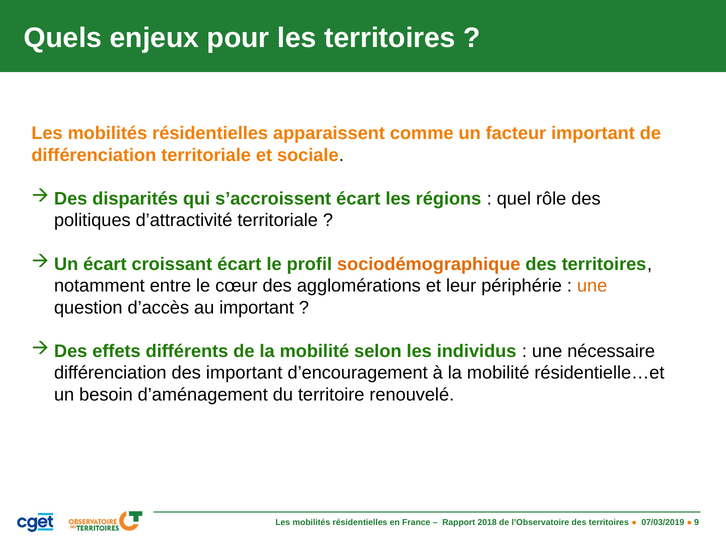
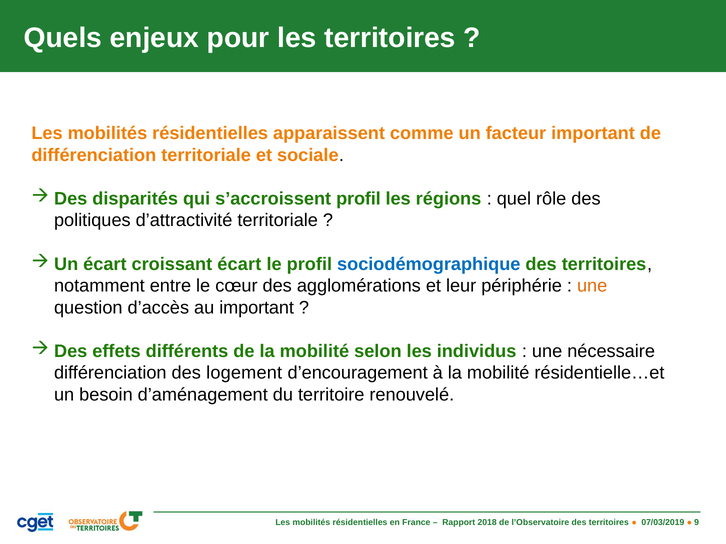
s’accroissent écart: écart -> profil (358, 199)
sociodémographique colour: orange -> blue (429, 264)
des important: important -> logement (244, 373)
